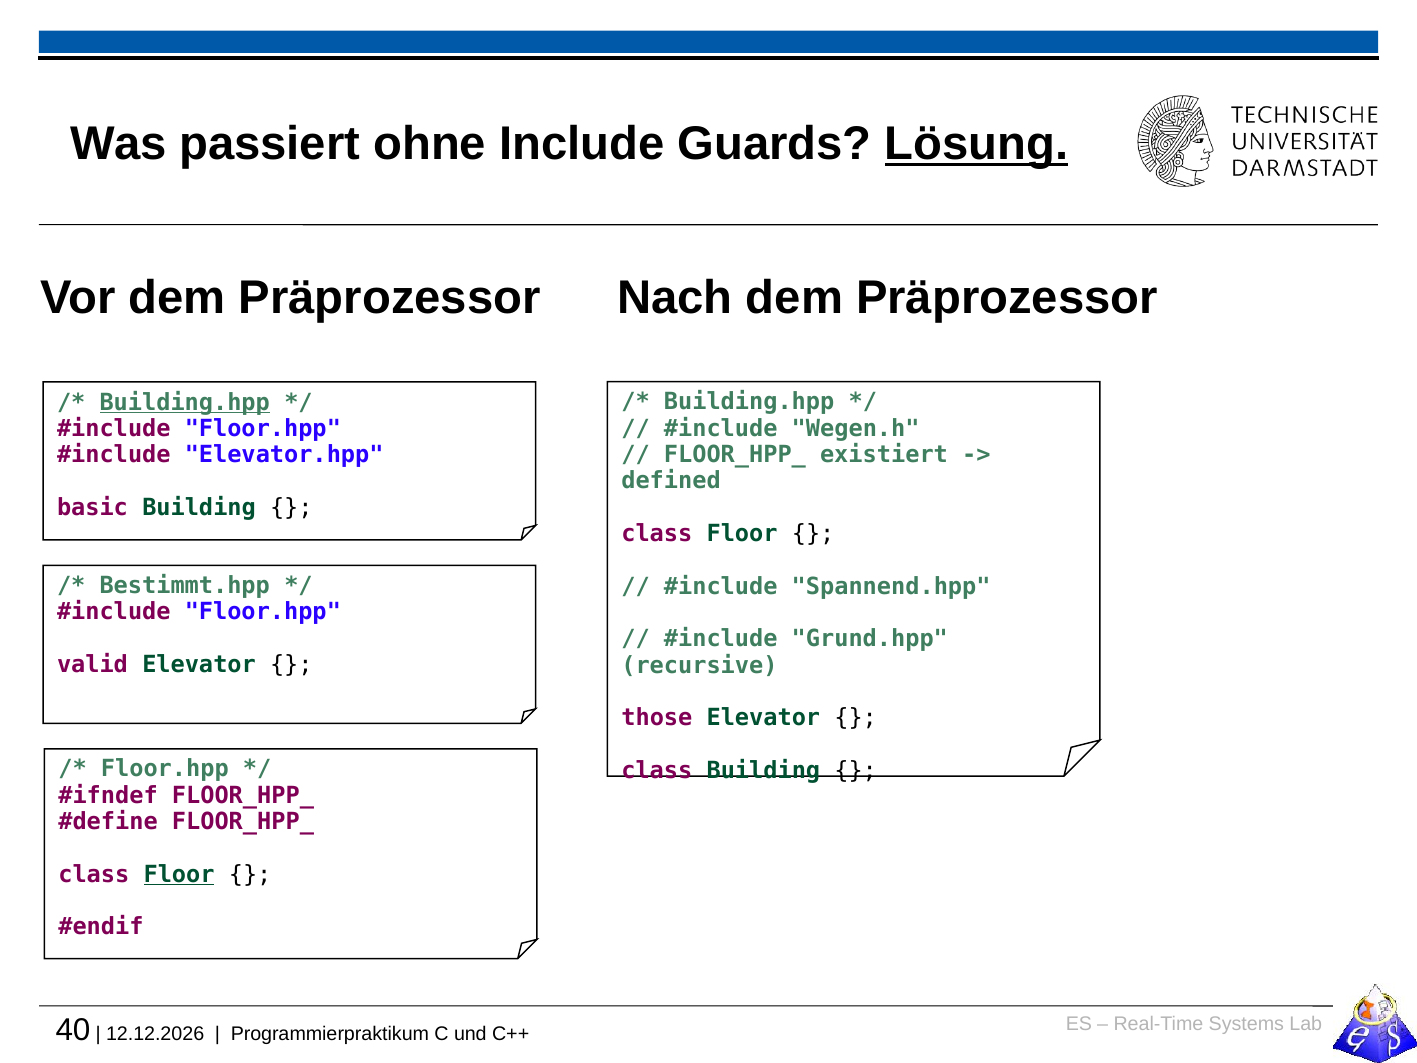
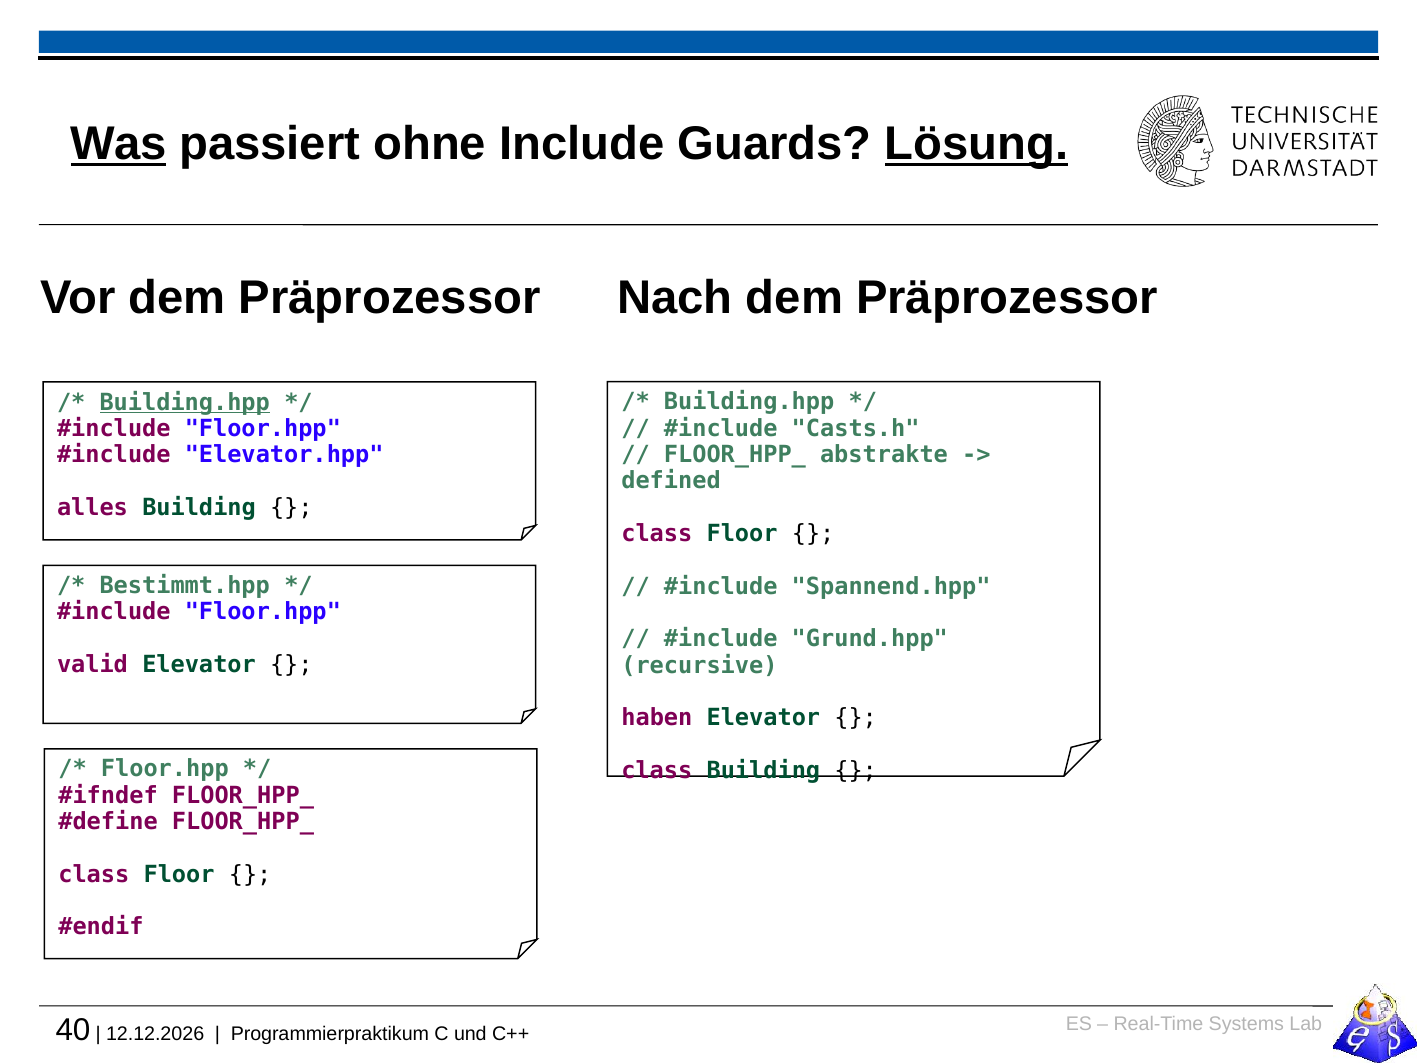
Was underline: none -> present (119, 144)
Wegen.h: Wegen.h -> Casts.h (856, 428)
existiert: existiert -> abstrakte (884, 455)
basic: basic -> alles (93, 507)
those: those -> haben (657, 718)
Floor underline: present -> none (179, 874)
